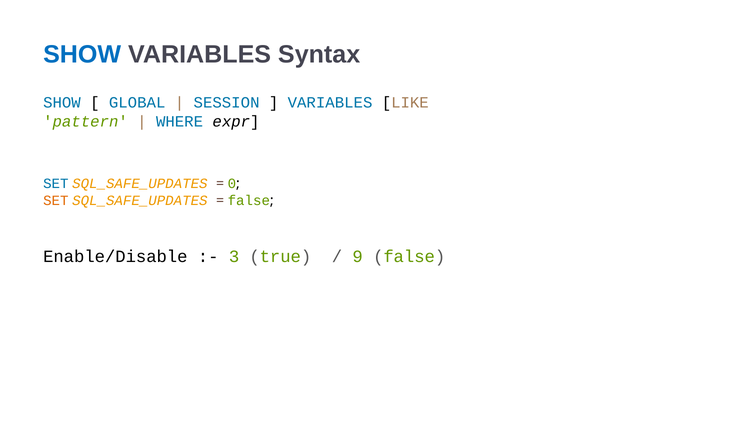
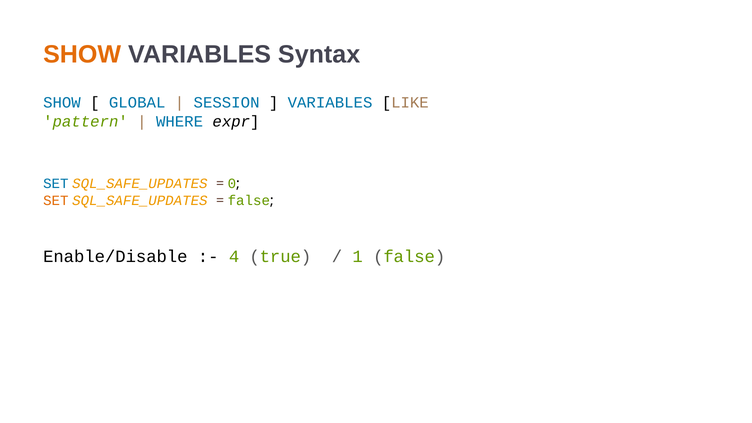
SHOW colour: blue -> orange (82, 54)
3: 3 -> 4 (234, 257)
9: 9 -> 1 (358, 257)
